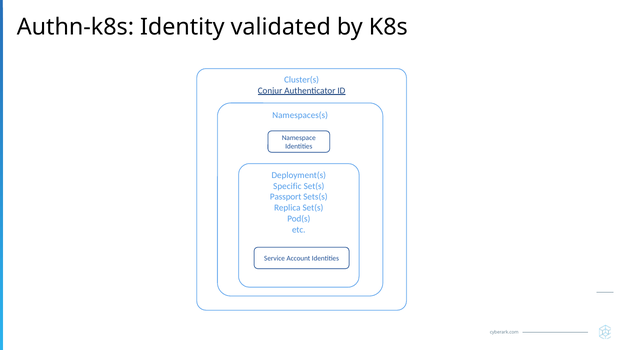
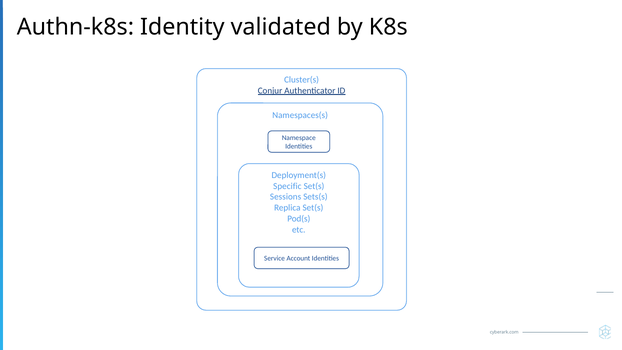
Passport: Passport -> Sessions (286, 197)
